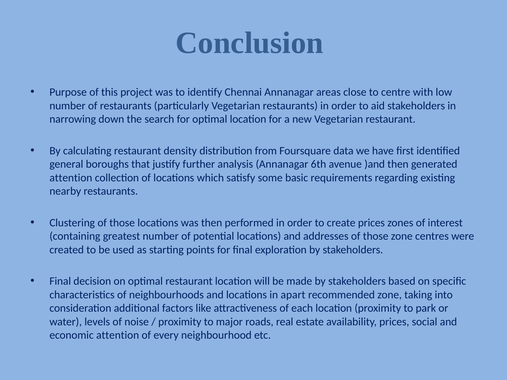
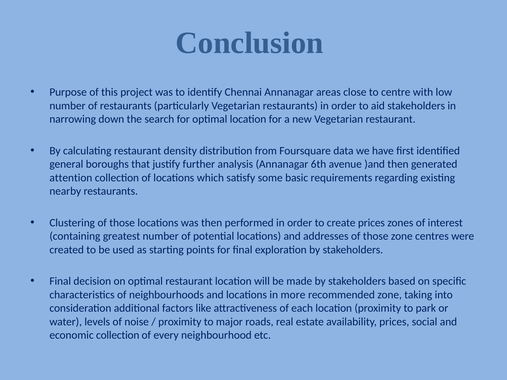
apart: apart -> more (293, 295)
economic attention: attention -> collection (118, 335)
